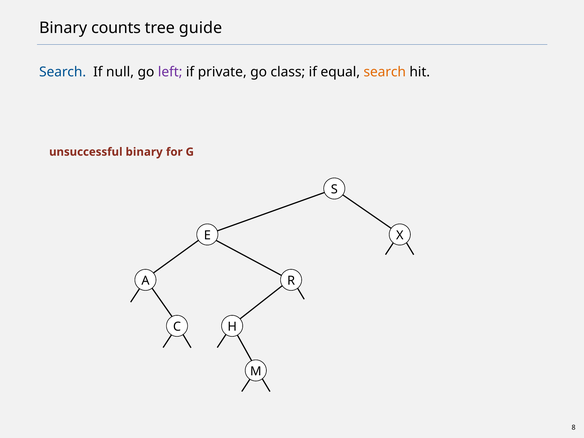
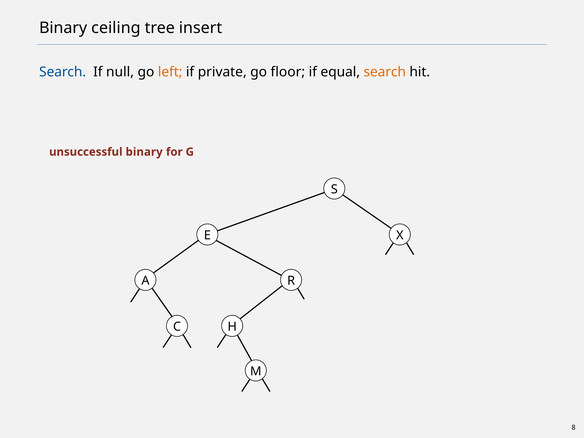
counts: counts -> ceiling (116, 28)
guide: guide -> insert (201, 28)
left colour: purple -> orange (170, 72)
class: class -> floor (288, 72)
